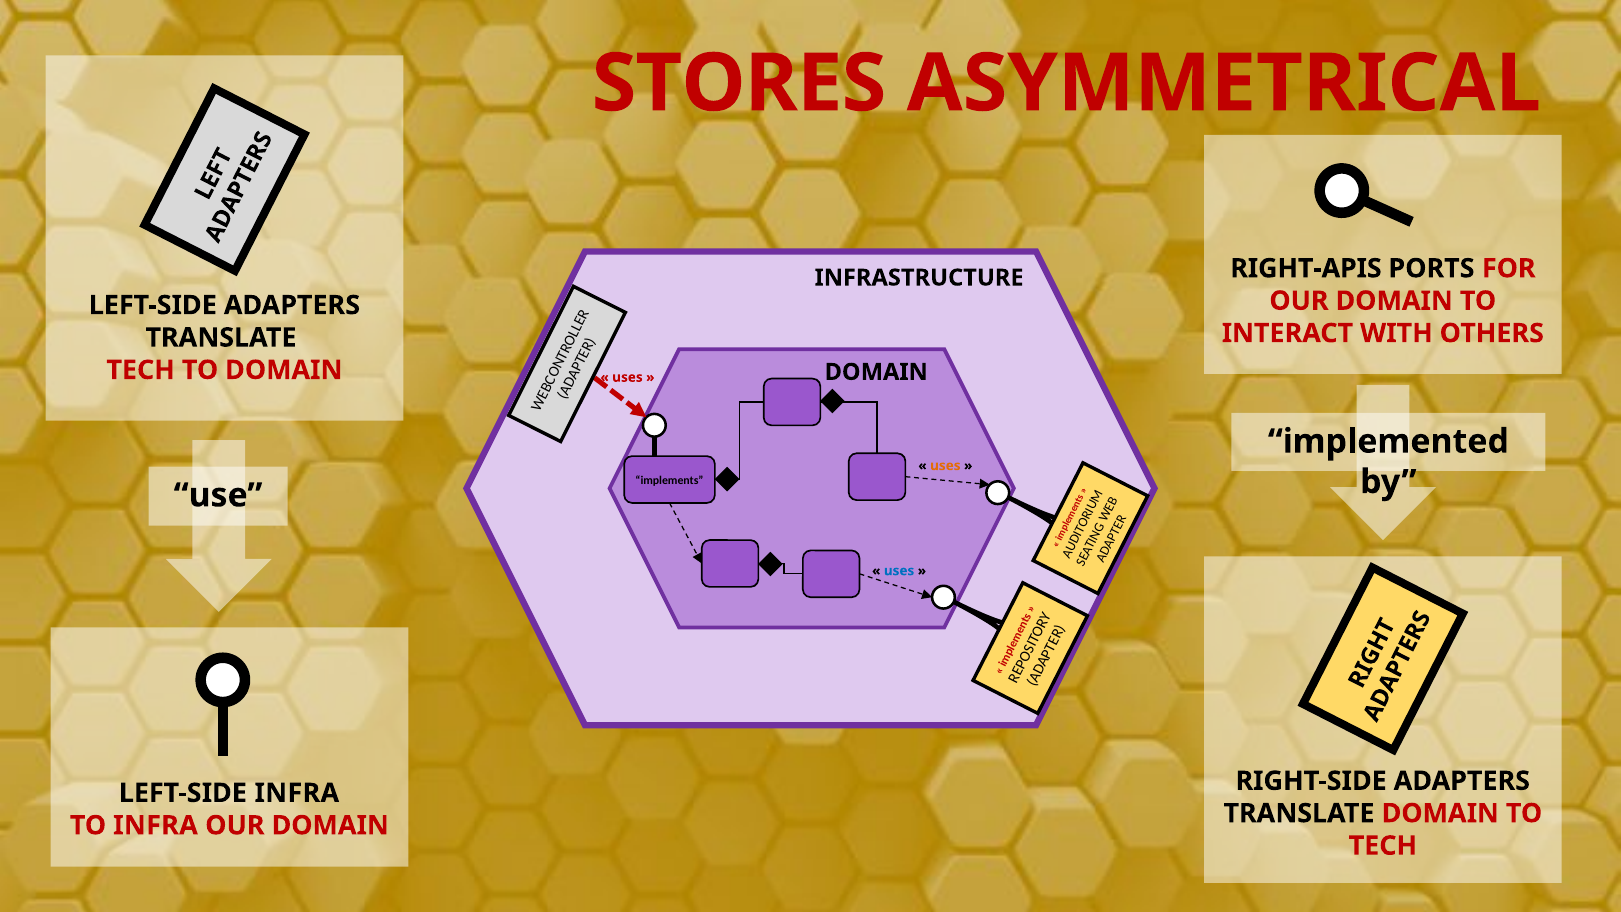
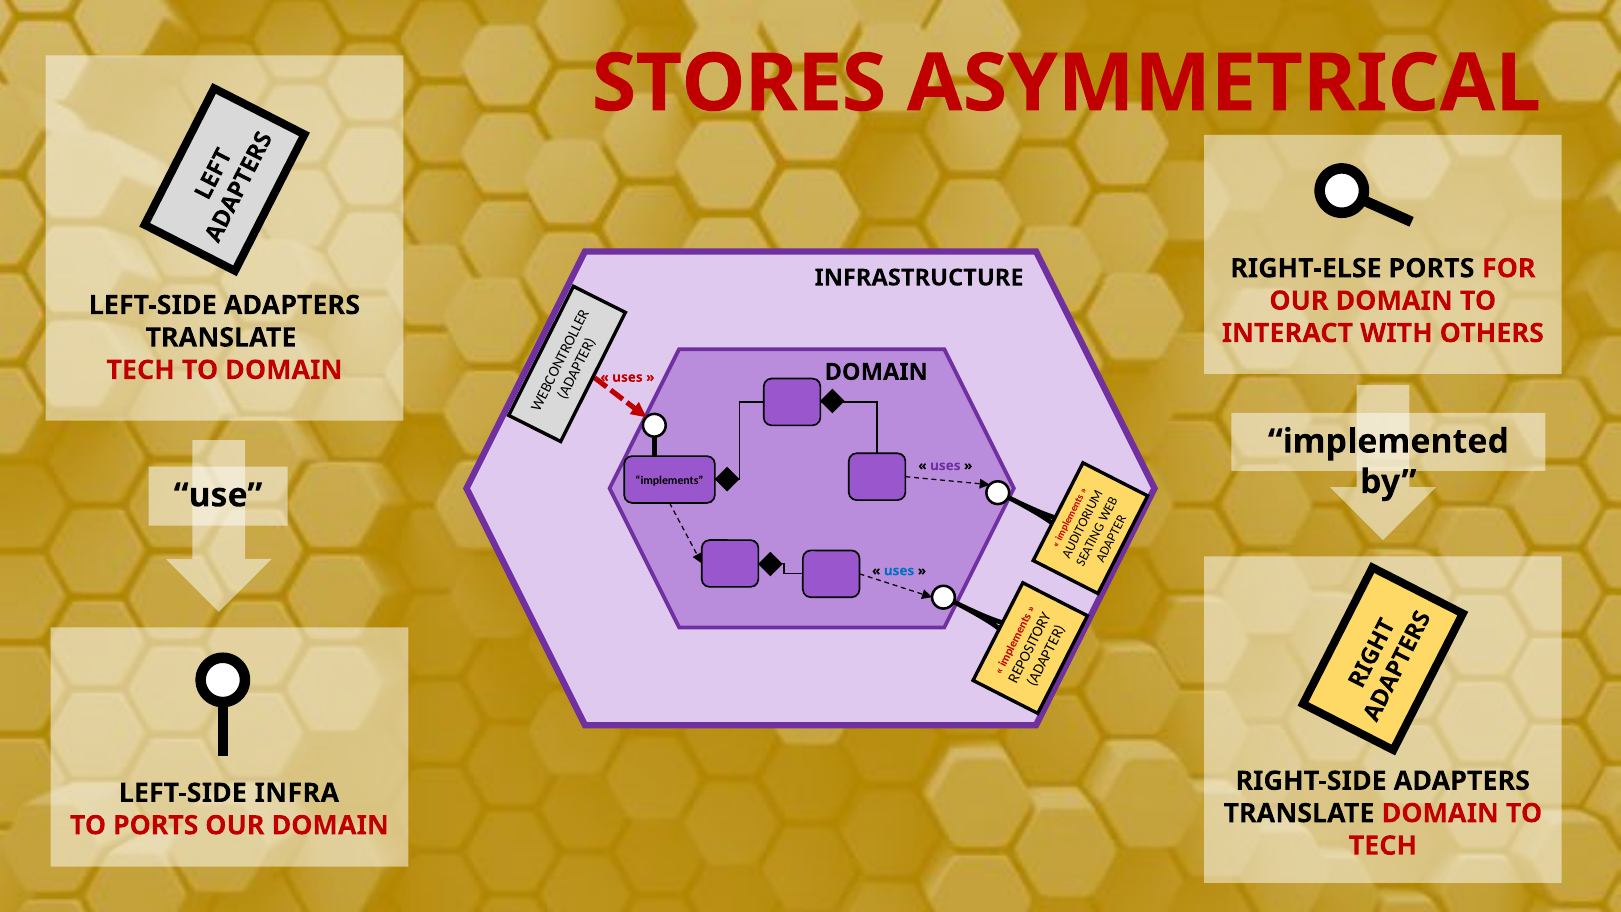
RIGHT-APIS: RIGHT-APIS -> RIGHT-ELSE (1306, 268)
uses colour: orange -> purple (945, 466)
TO INFRA: INFRA -> PORTS (156, 825)
